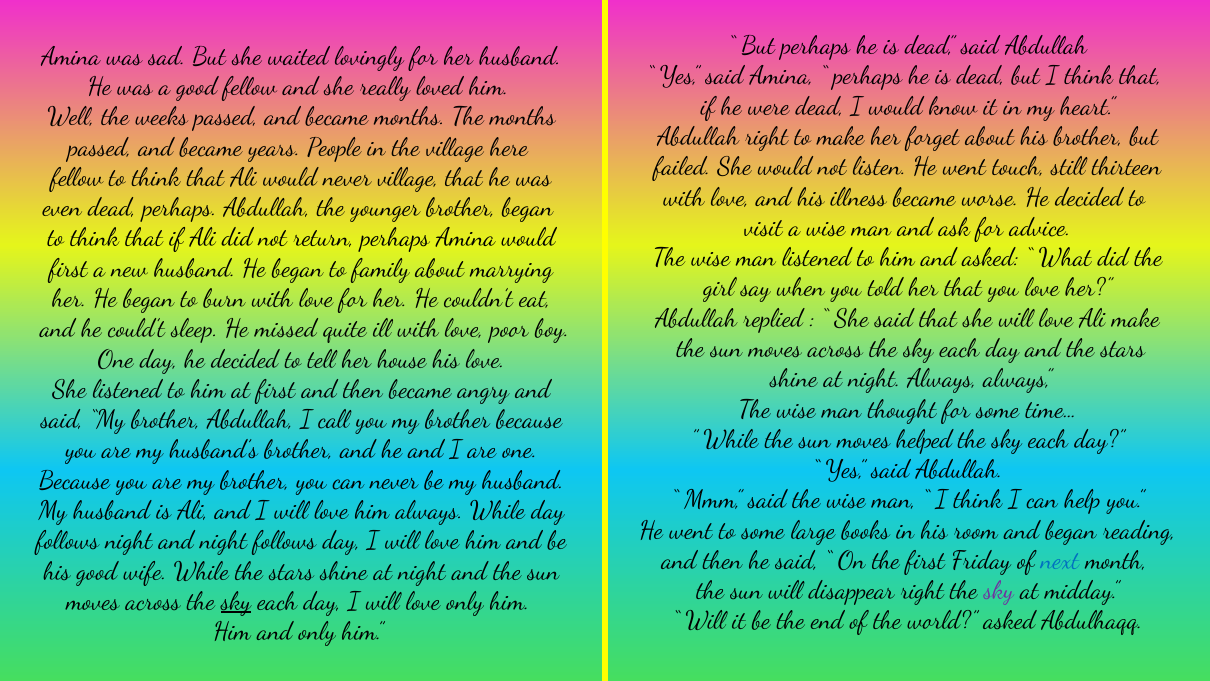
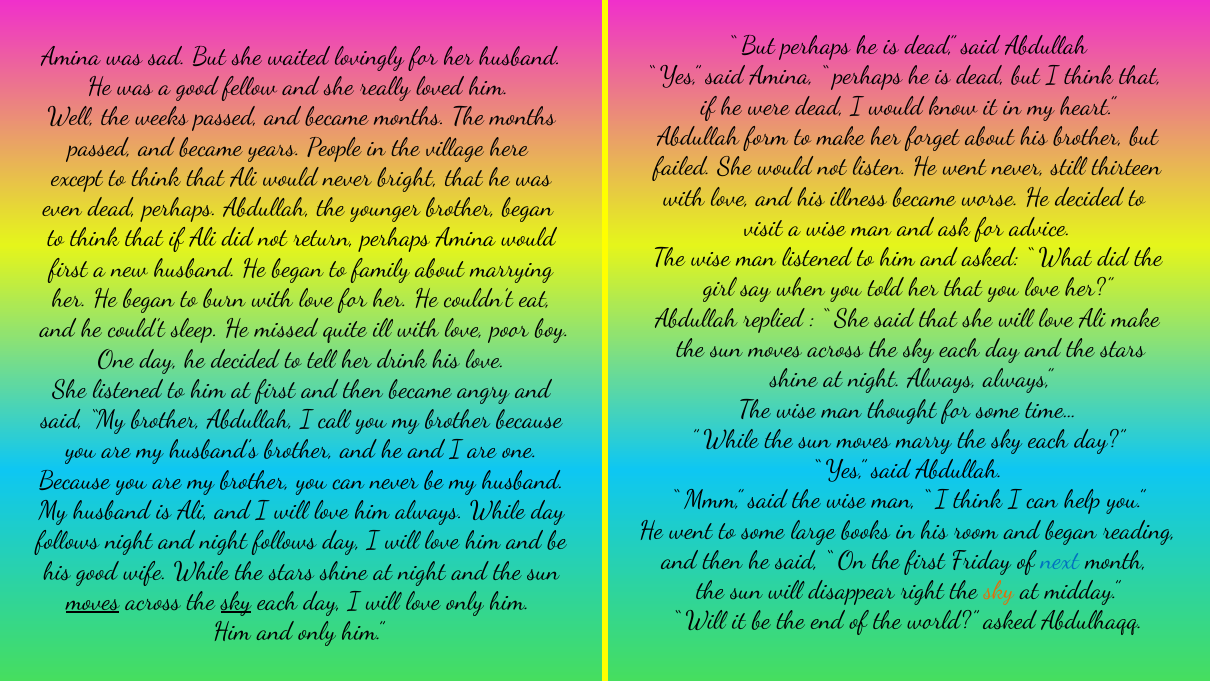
Abdullah right: right -> form (767, 136)
went touch: touch -> never (1019, 166)
fellow: fellow -> except (77, 177)
never village: village -> bright (408, 177)
house: house -> drink (402, 359)
helped: helped -> marry (924, 439)
sky colour: purple -> orange (999, 590)
moves underline: none -> present (93, 601)
